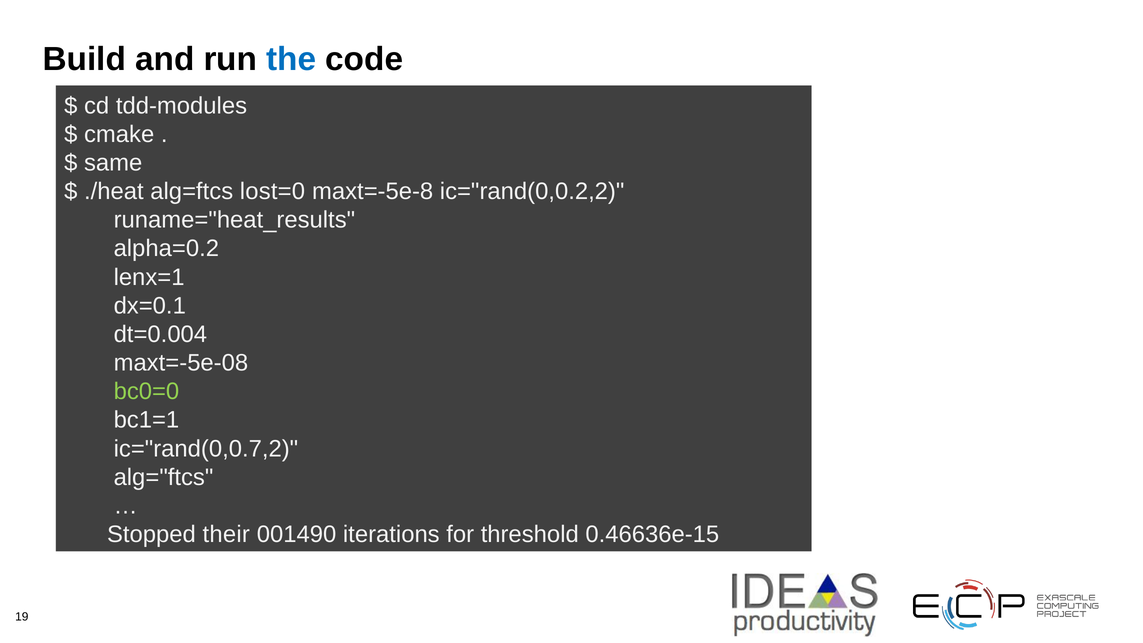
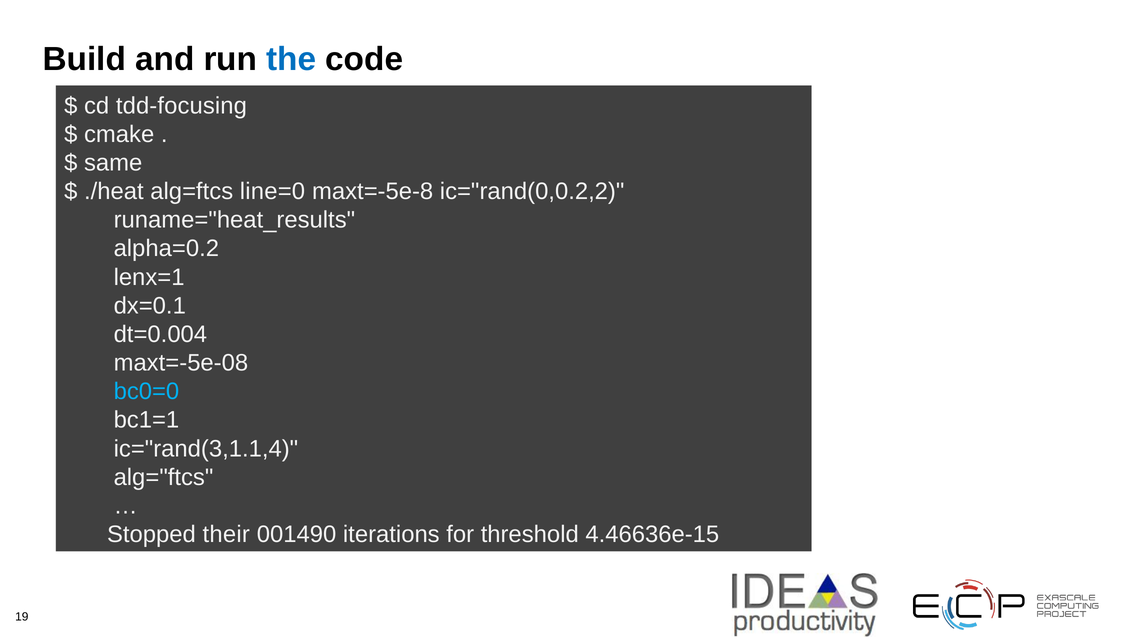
tdd-modules: tdd-modules -> tdd-focusing (181, 106)
lost=0: lost=0 -> line=0 (272, 191)
bc0=0 colour: light green -> light blue (146, 392)
ic="rand(0,0.7,2: ic="rand(0,0.7,2 -> ic="rand(3,1.1,4 (206, 449)
0.46636e-15: 0.46636e-15 -> 4.46636e-15 (652, 535)
